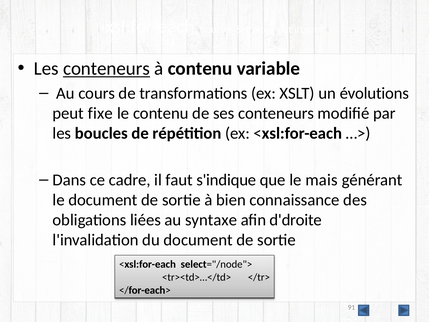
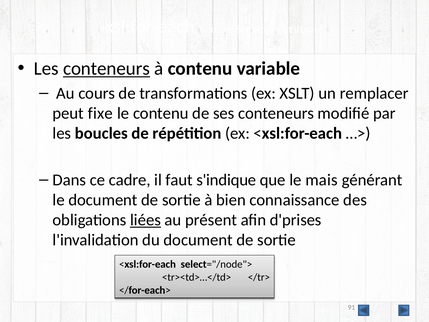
évolutions: évolutions -> remplacer (374, 93)
liées underline: none -> present (145, 220)
syntaxe: syntaxe -> présent (211, 220)
d'droite: d'droite -> d'prises (296, 220)
